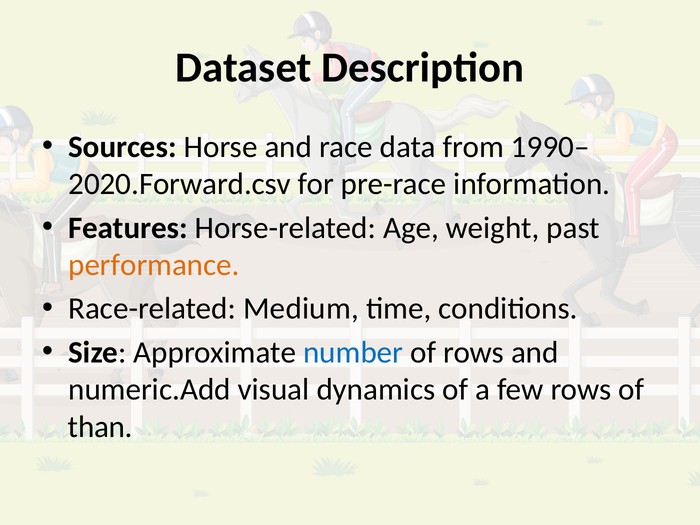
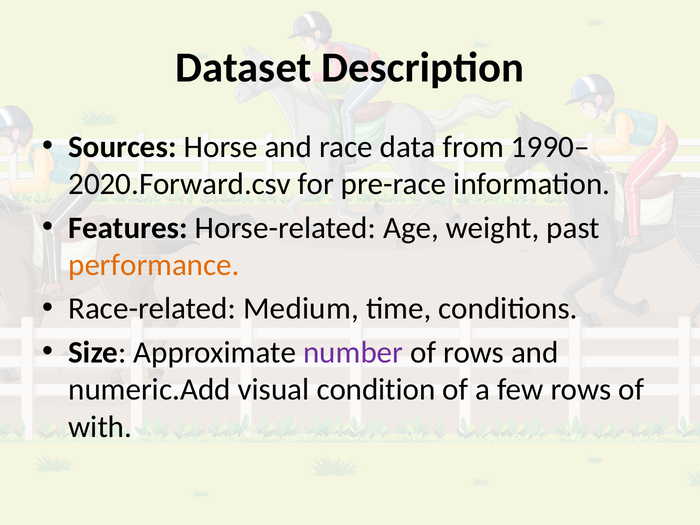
number colour: blue -> purple (353, 352)
dynamics: dynamics -> condition (376, 390)
than: than -> with (100, 427)
